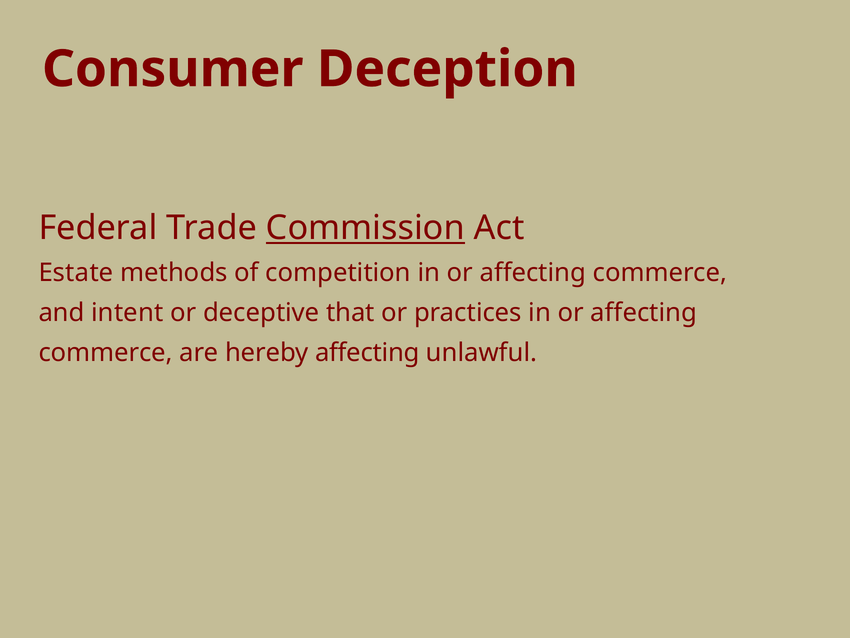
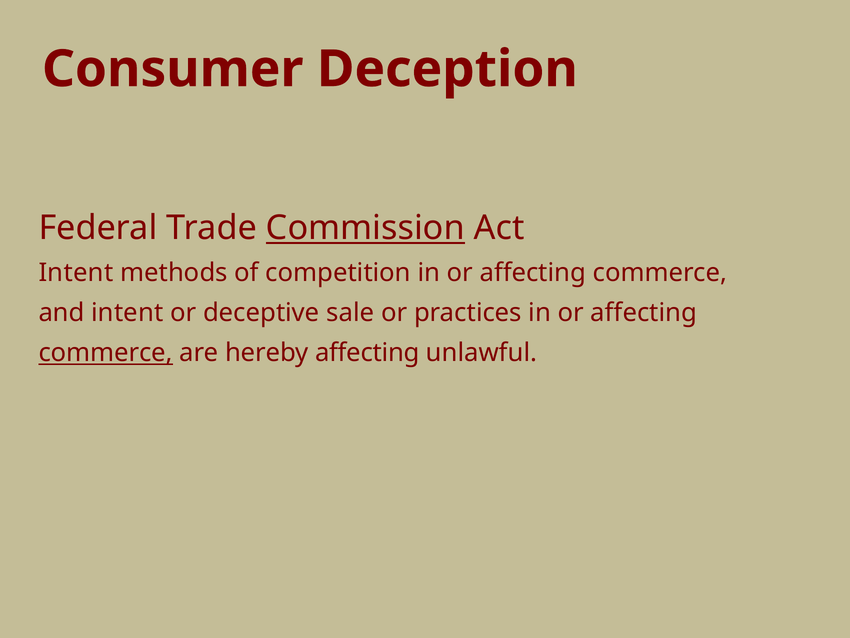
Estate: Estate -> Intent (76, 273)
that: that -> sale (350, 313)
commerce underline: none -> present (106, 353)
